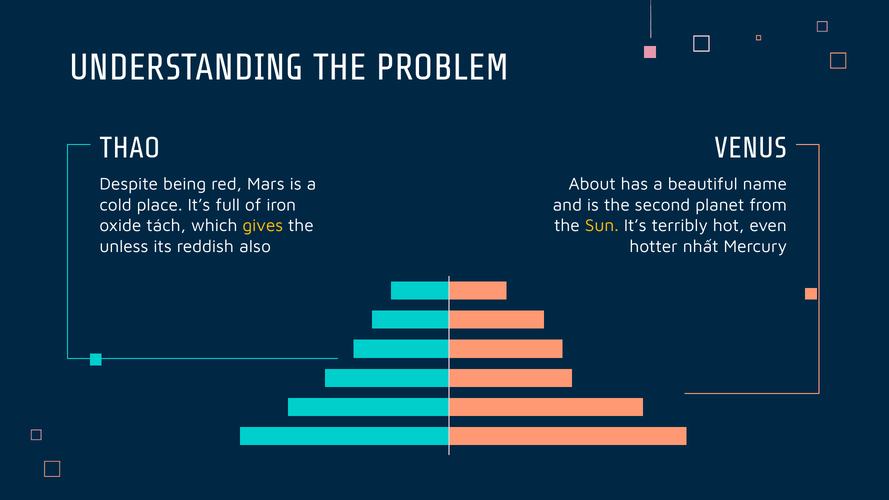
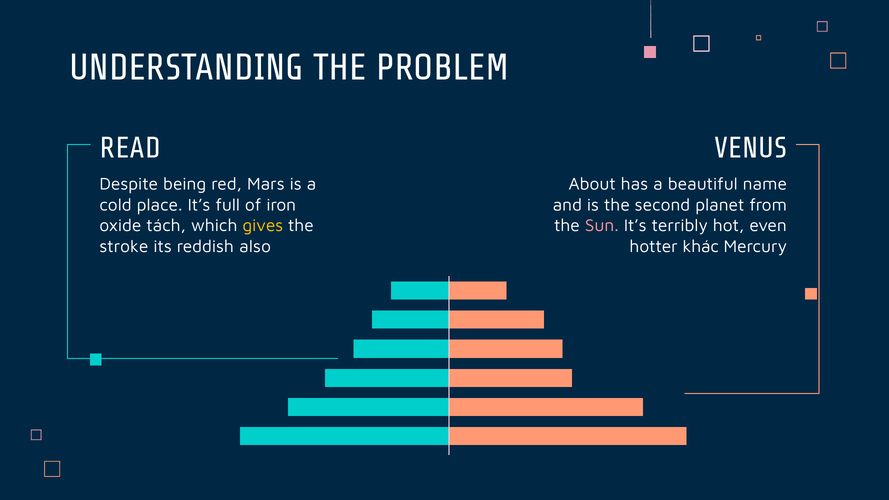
THAO: THAO -> READ (130, 148)
Sun colour: yellow -> pink (602, 226)
unless: unless -> stroke (124, 246)
nhất: nhất -> khác (701, 246)
